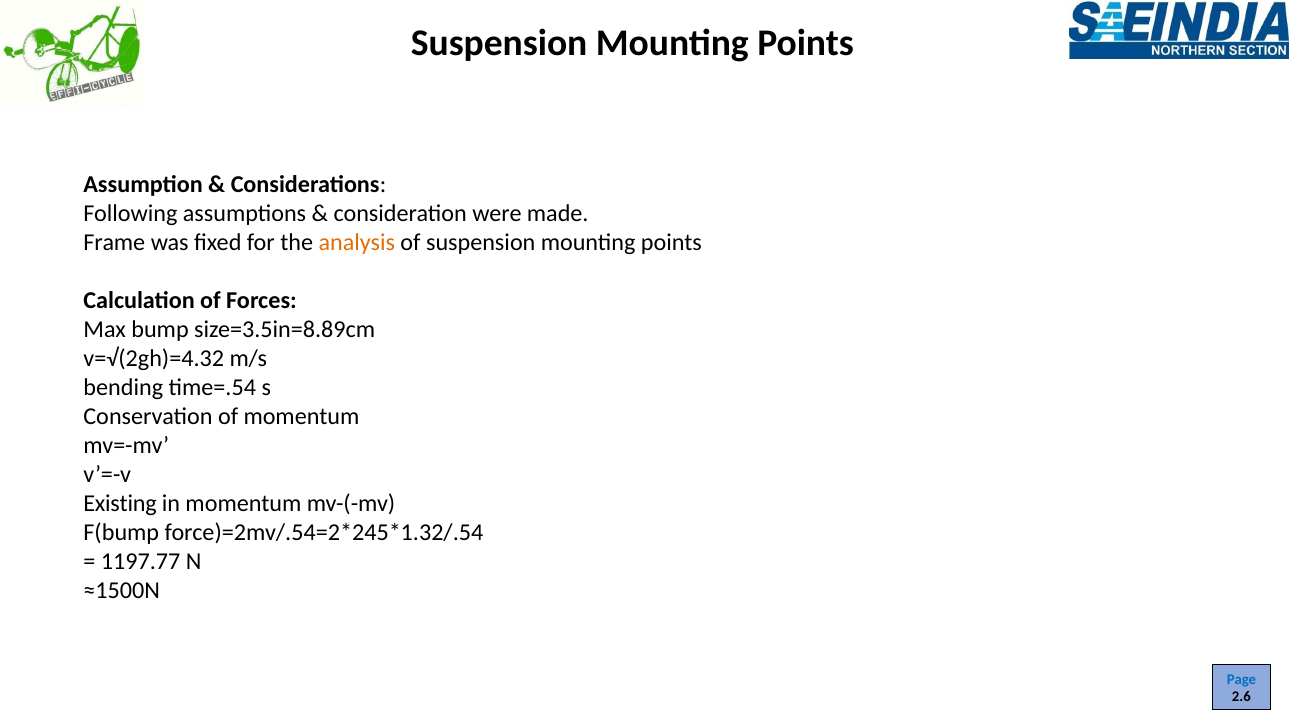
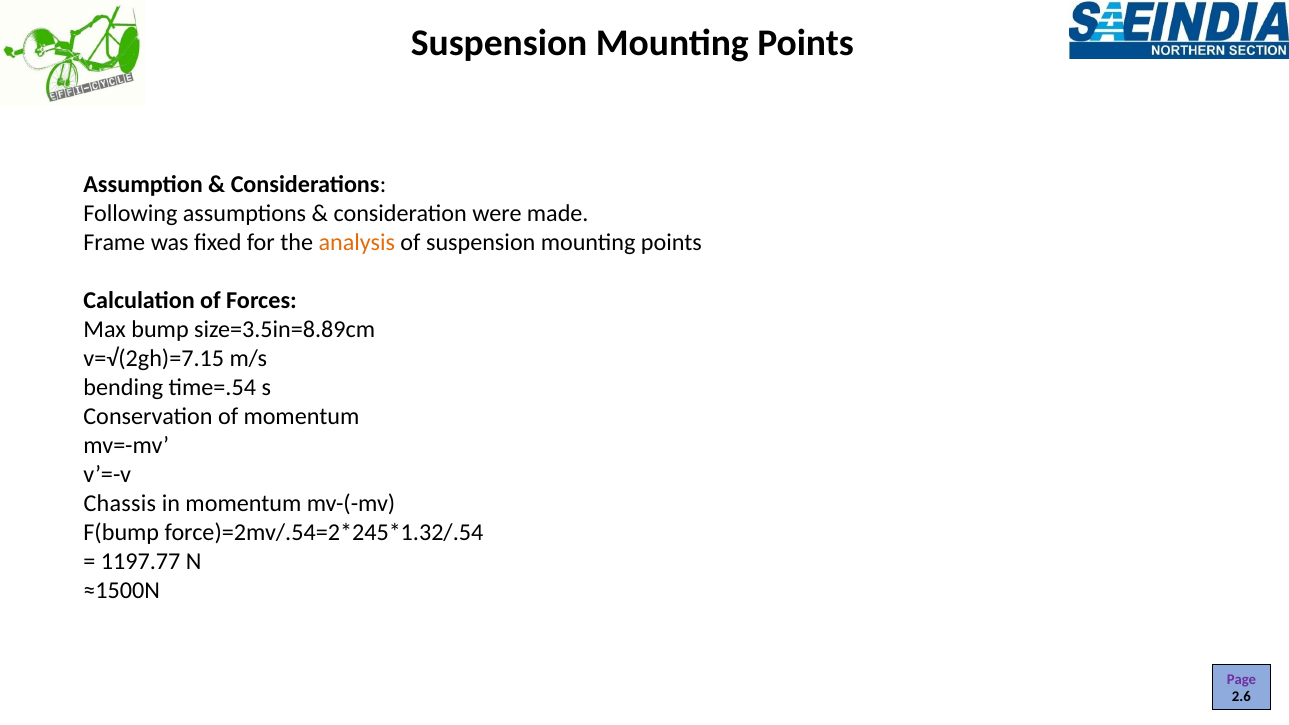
v=√(2gh)=4.32: v=√(2gh)=4.32 -> v=√(2gh)=7.15 (154, 358)
Existing: Existing -> Chassis (120, 503)
Page colour: blue -> purple (1241, 679)
